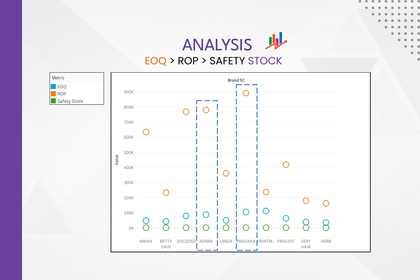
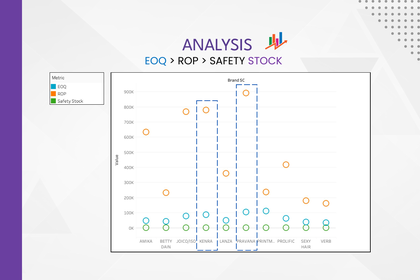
EOQ colour: orange -> blue (156, 61)
